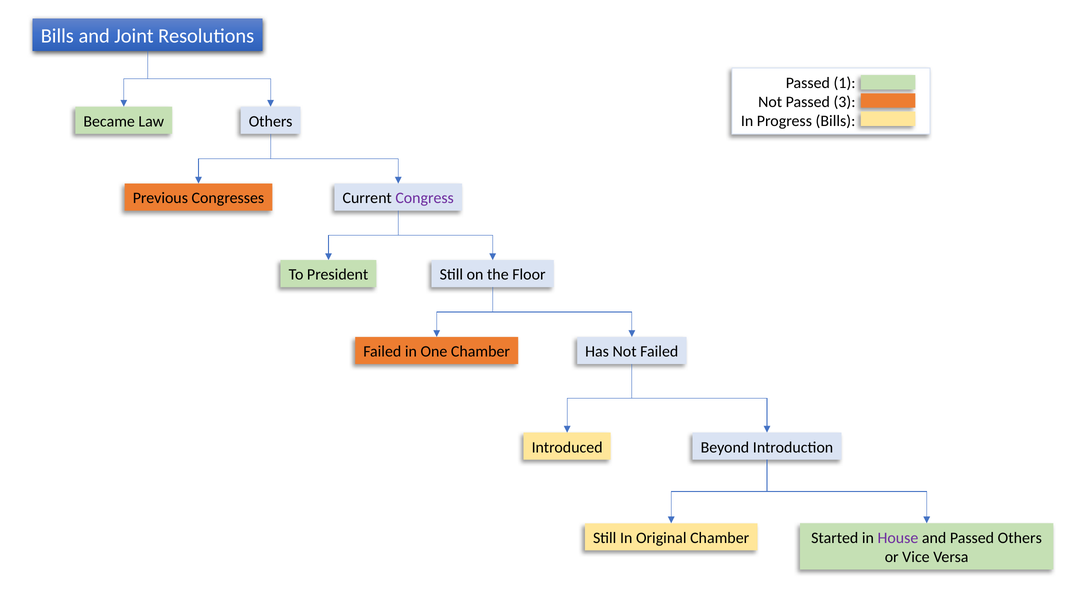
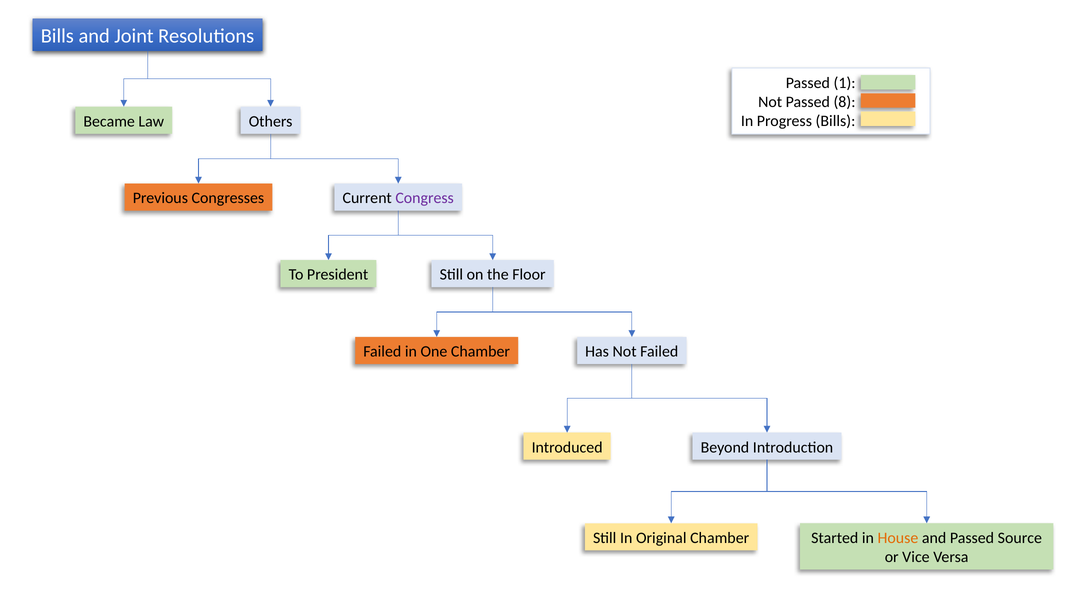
3: 3 -> 8 (845, 102)
House colour: purple -> orange (898, 538)
Passed Others: Others -> Source (1020, 538)
